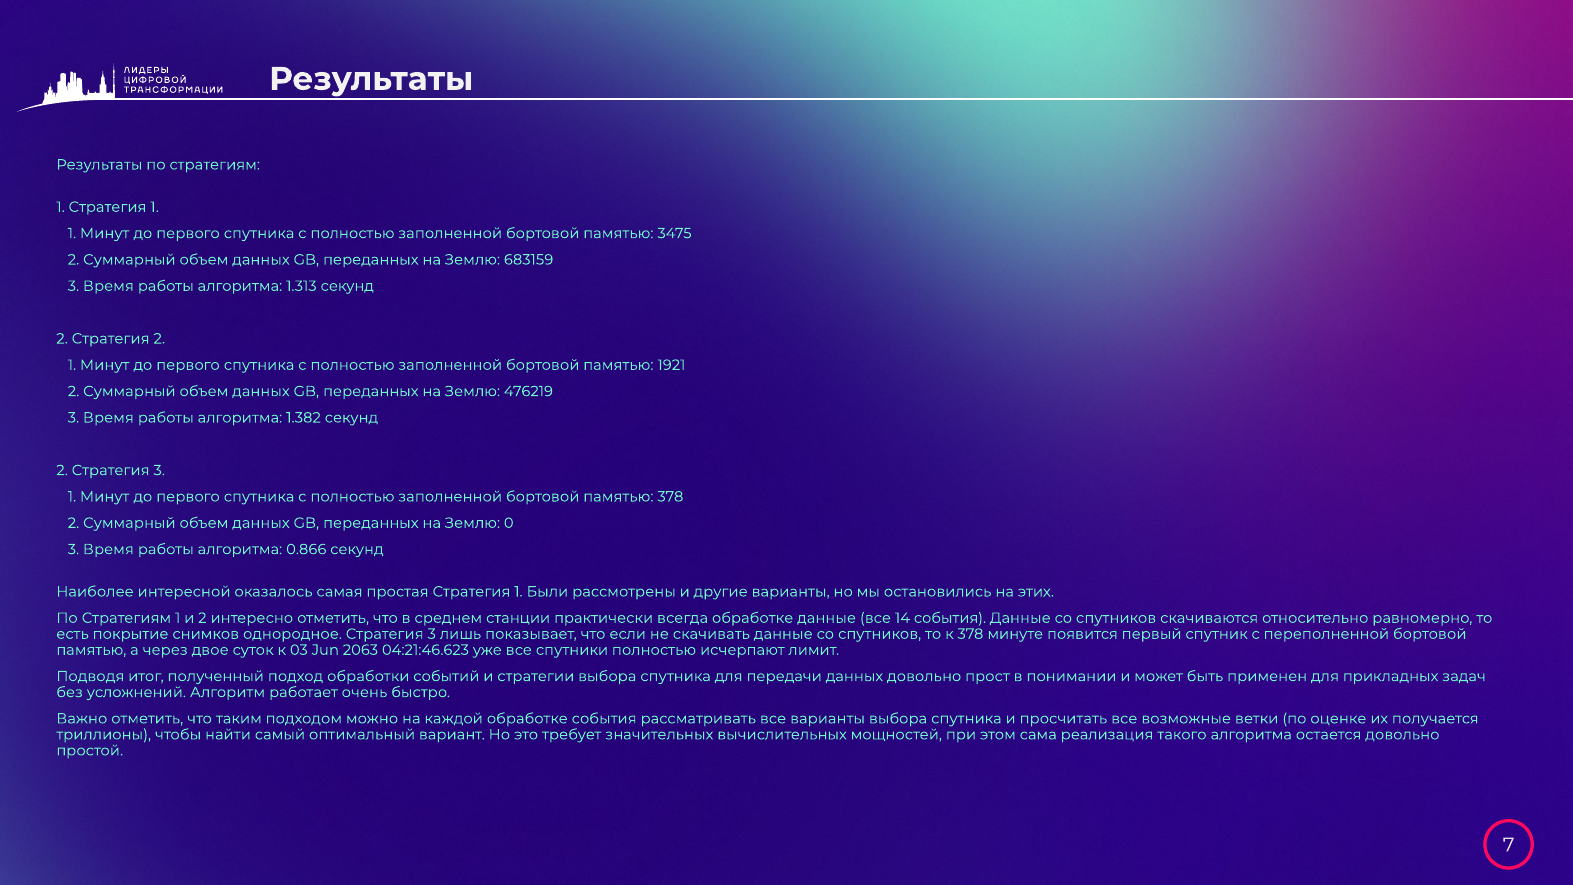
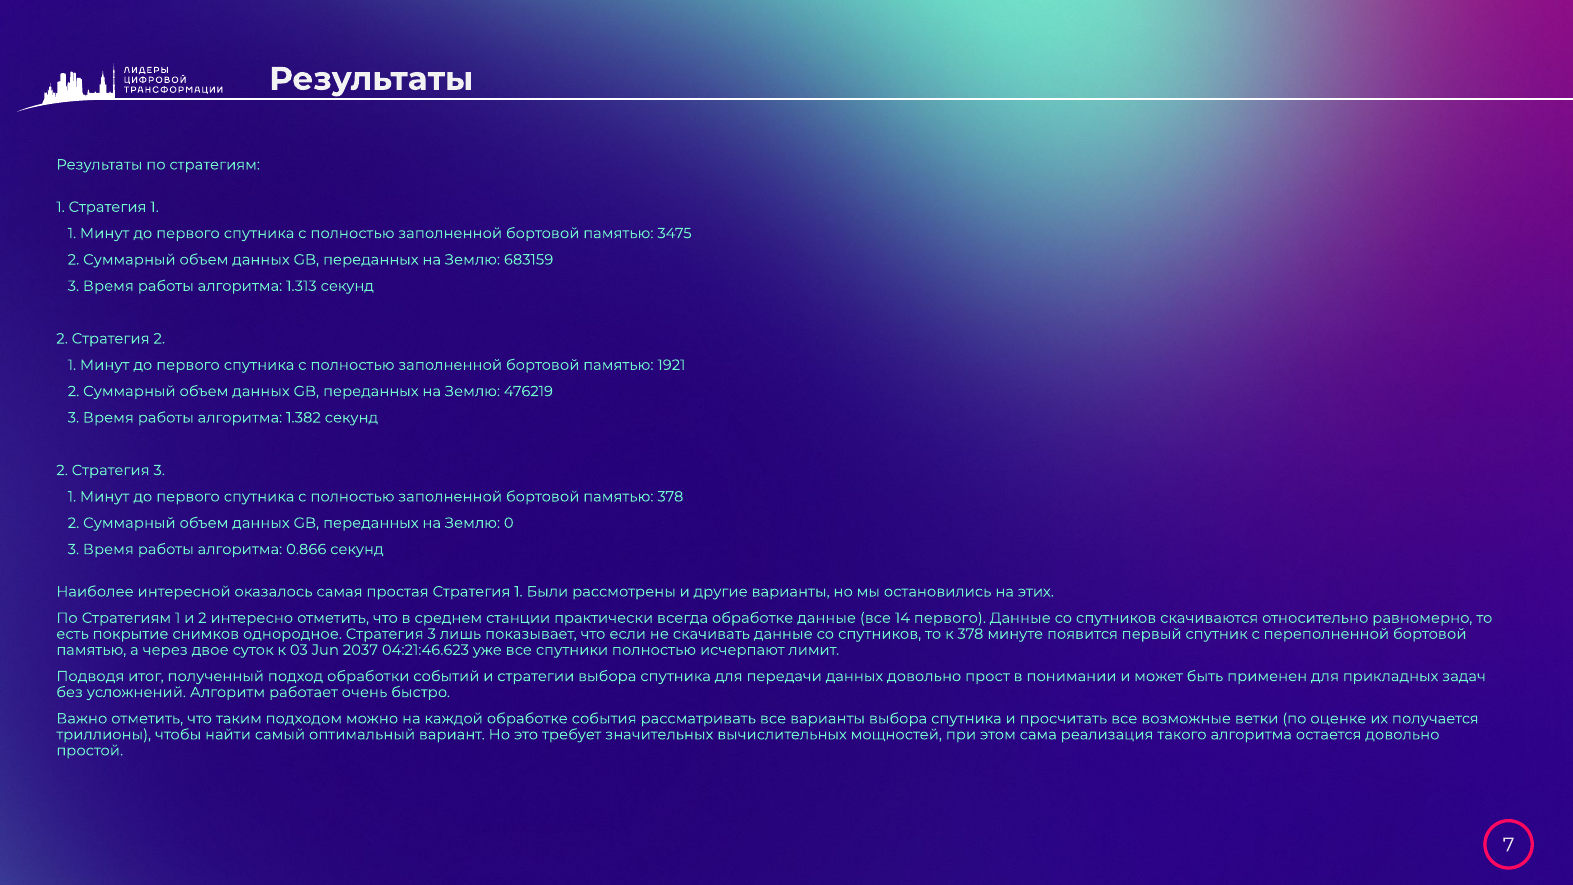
14 события: события -> первого (950, 618)
2063: 2063 -> 2037 (360, 650)
